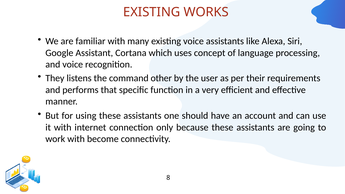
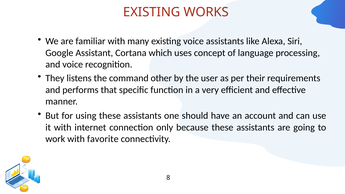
become: become -> favorite (103, 139)
